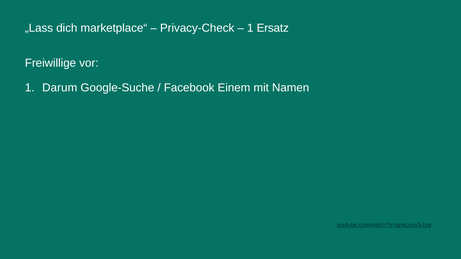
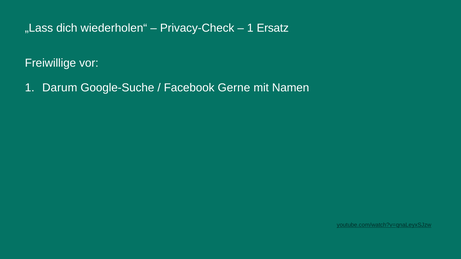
marketplace“: marketplace“ -> wiederholen“ (114, 28)
Einem: Einem -> Gerne (234, 88)
